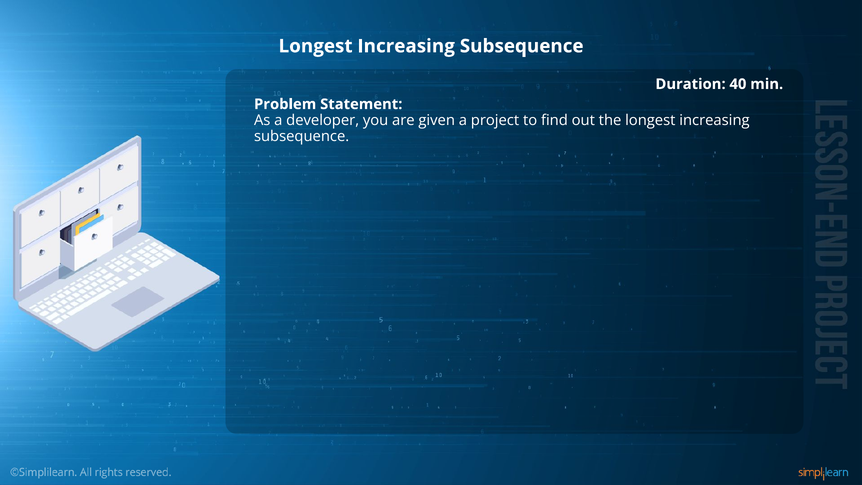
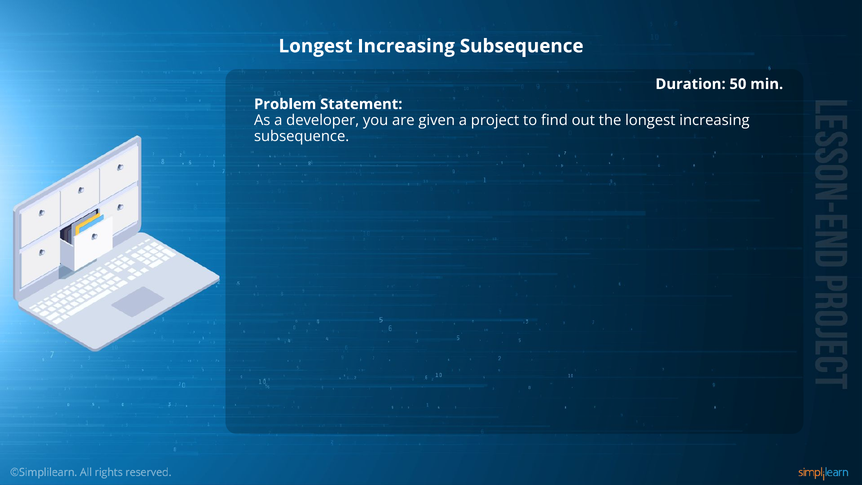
40: 40 -> 50 (738, 84)
